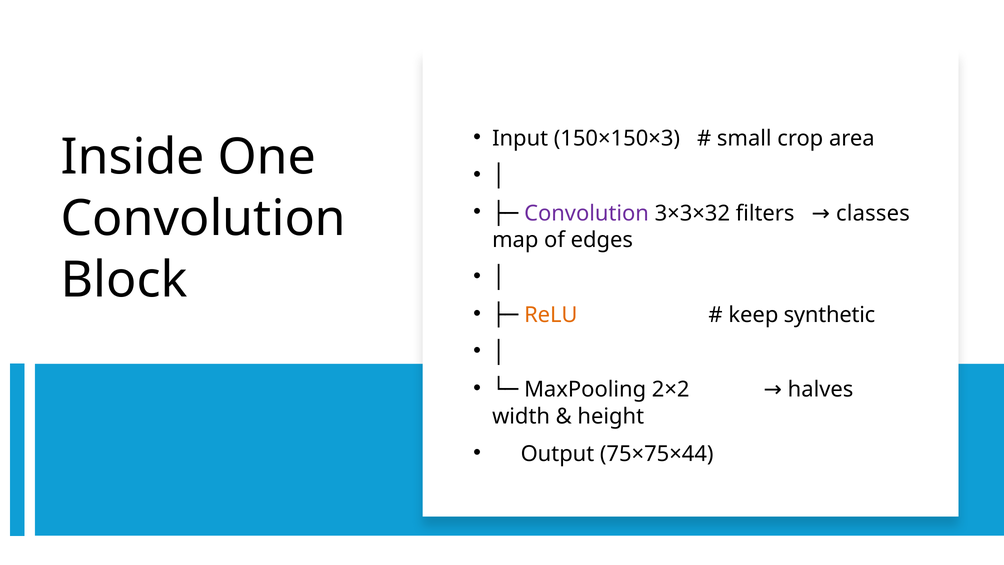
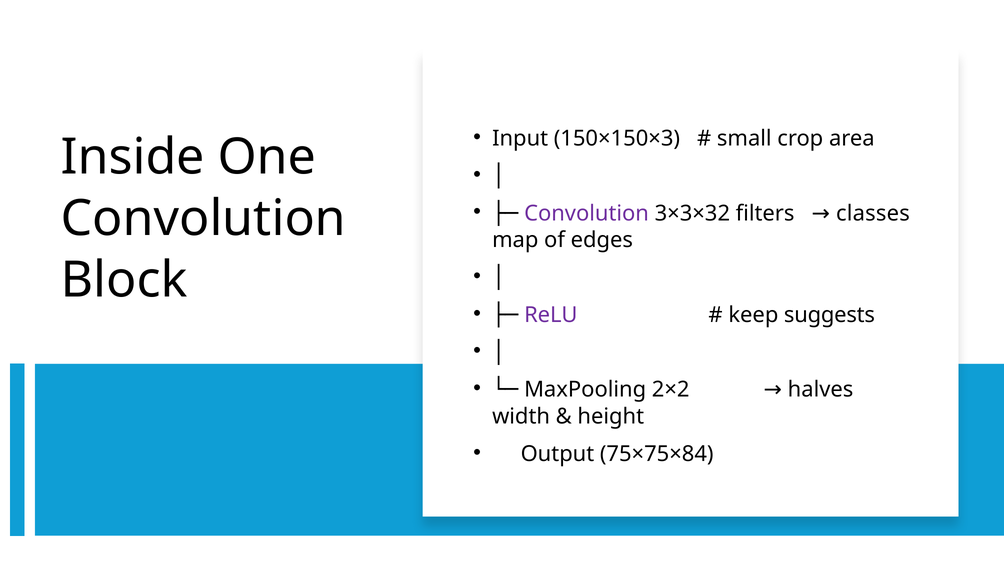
ReLU colour: orange -> purple (551, 315)
synthetic: synthetic -> suggests (829, 315)
75×75×44: 75×75×44 -> 75×75×84 (657, 454)
